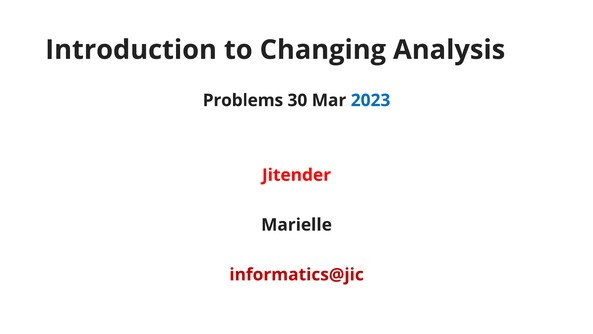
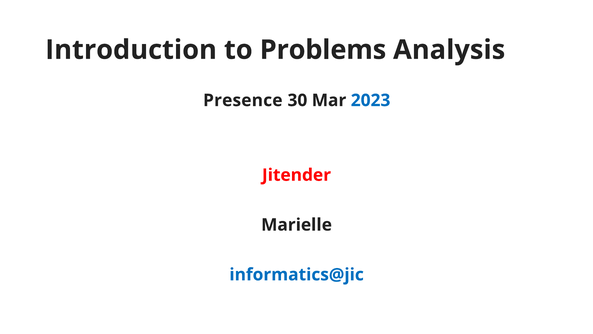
Changing: Changing -> Problems (323, 50)
Problems: Problems -> Presence (243, 100)
informatics@jic colour: red -> blue (297, 274)
